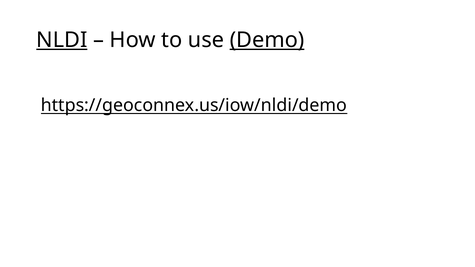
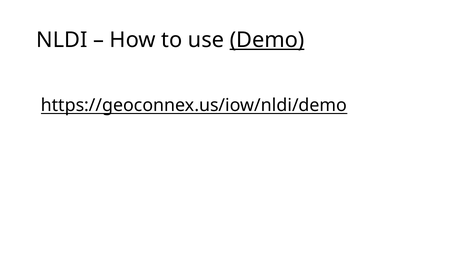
NLDI underline: present -> none (62, 40)
